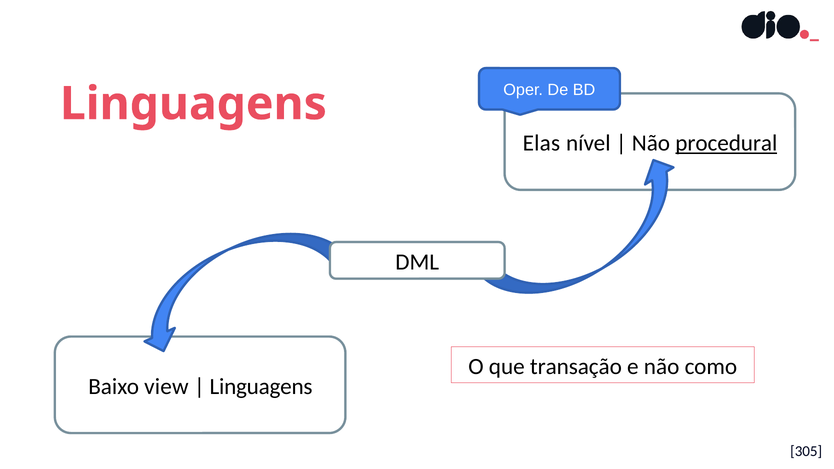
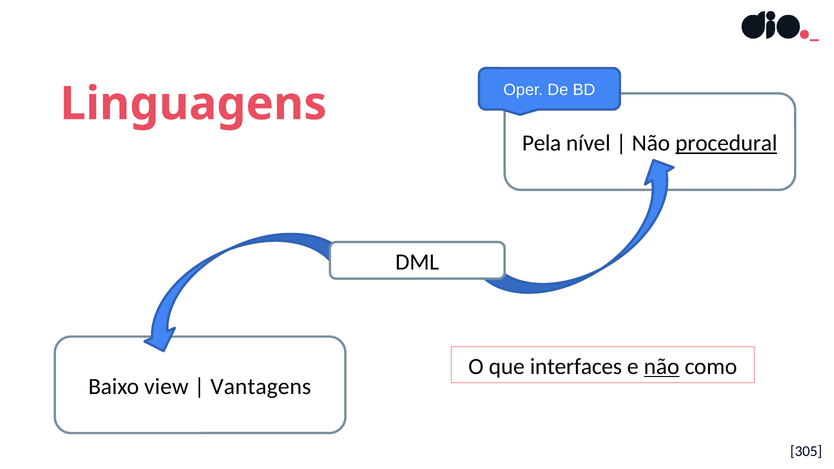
Elas: Elas -> Pela (542, 143)
transação: transação -> interfaces (576, 367)
não underline: none -> present (662, 367)
Linguagens: Linguagens -> Vantagens (261, 387)
